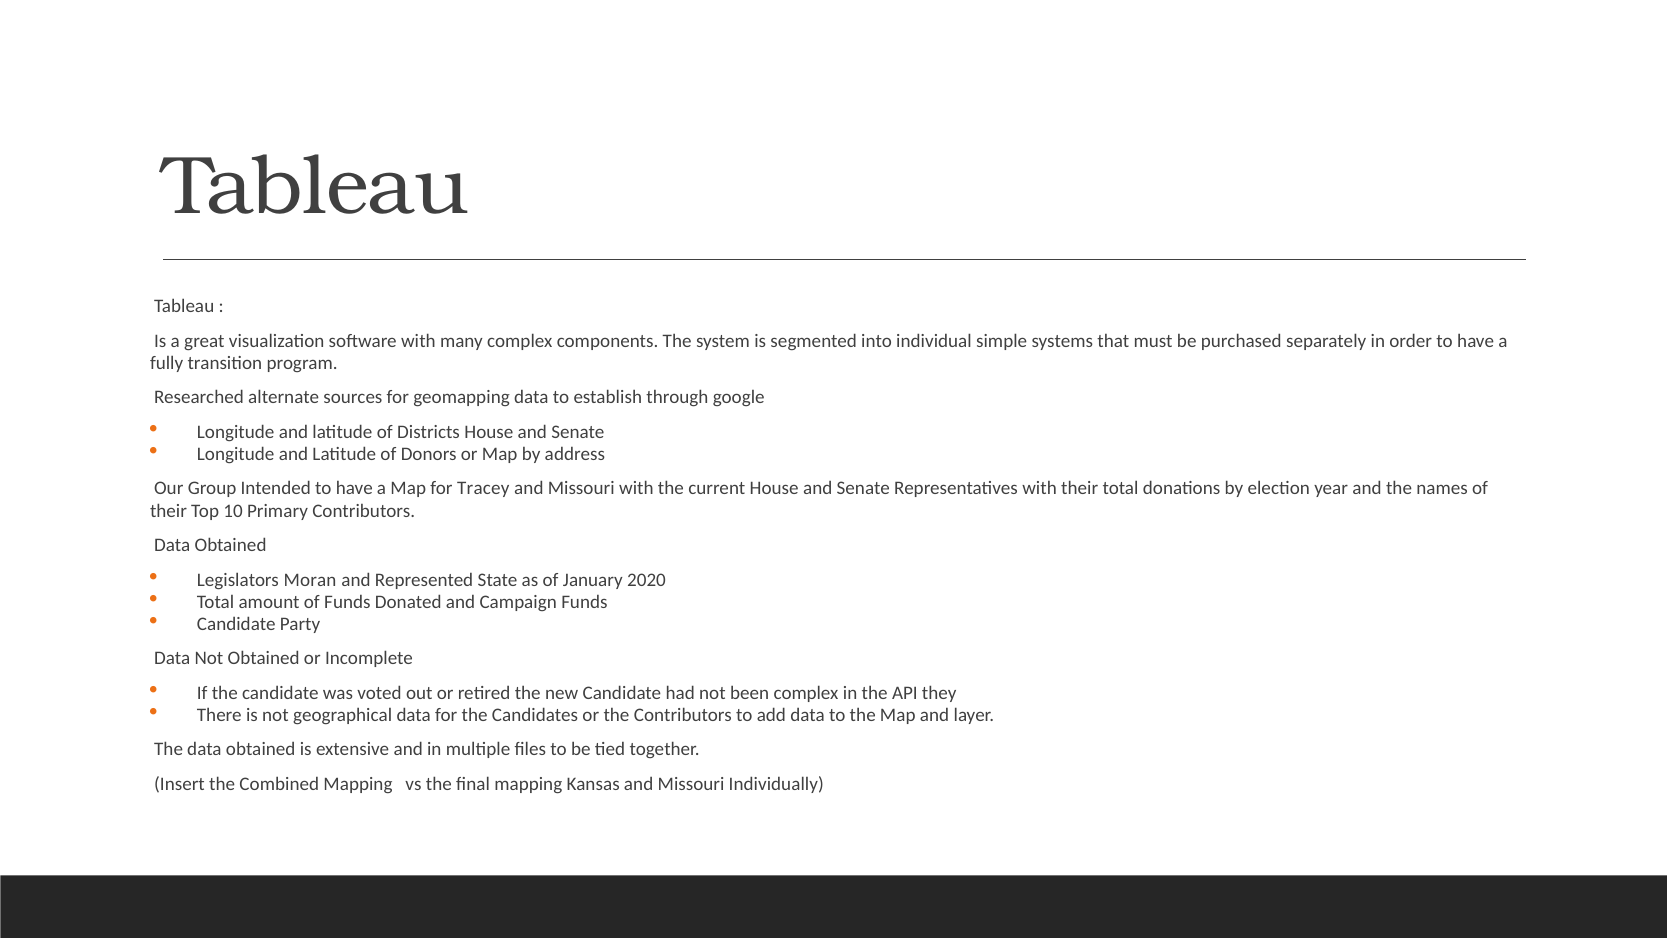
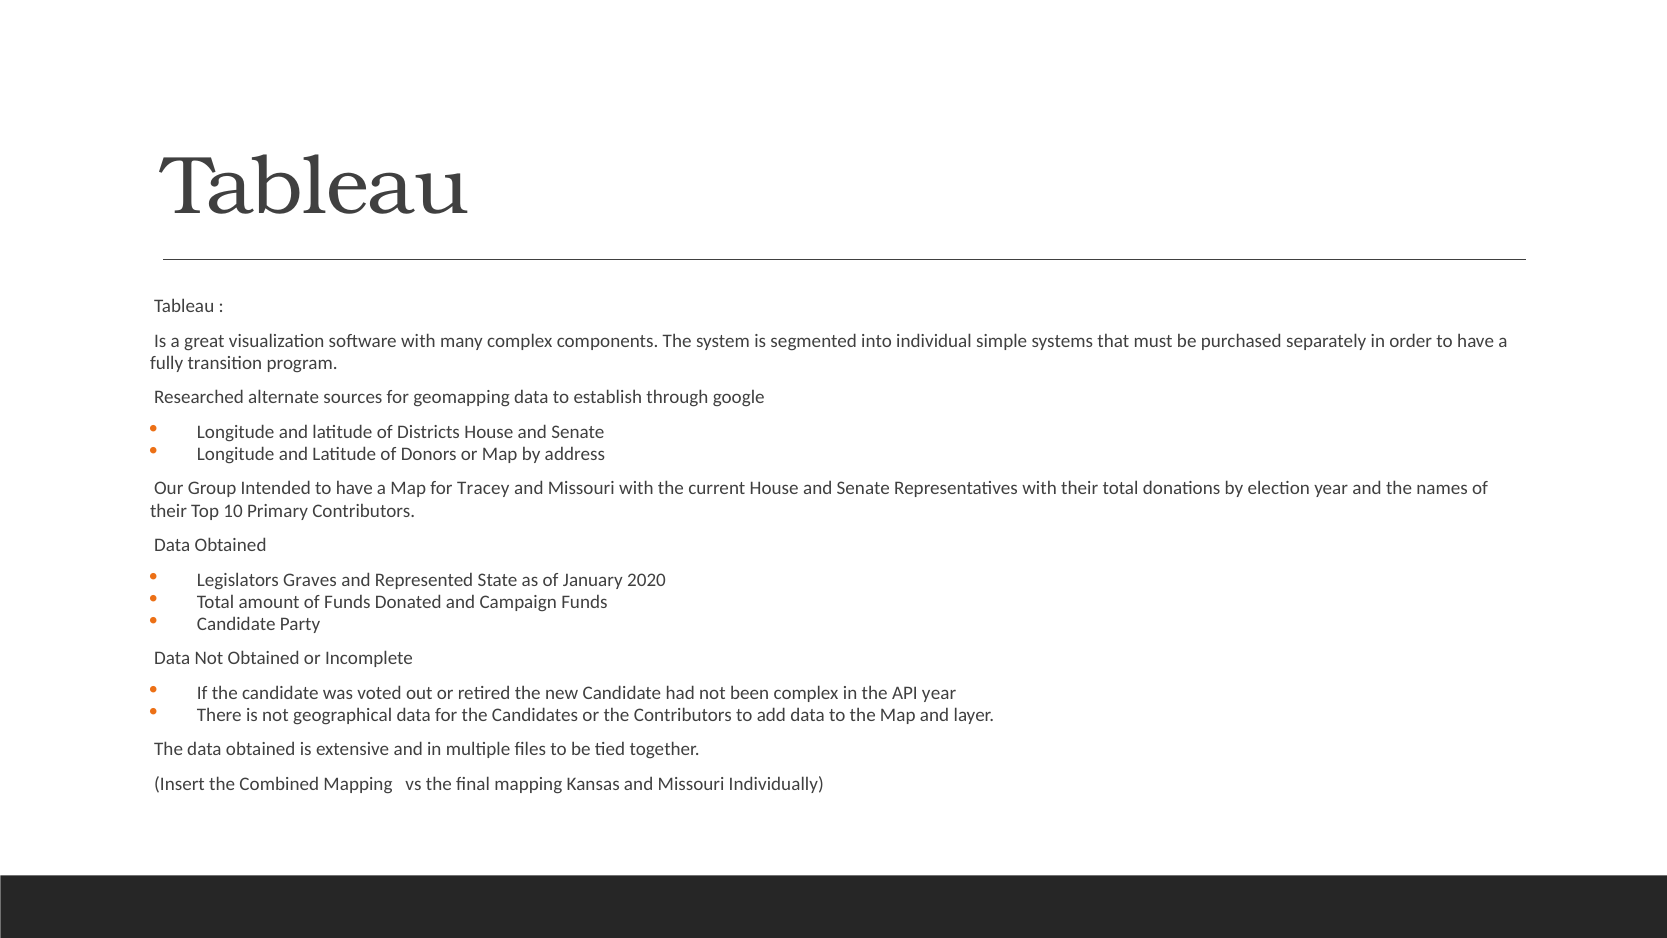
Moran: Moran -> Graves (310, 580)
API they: they -> year (939, 693)
